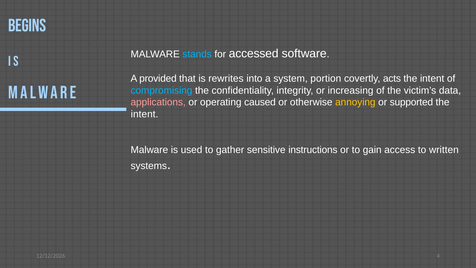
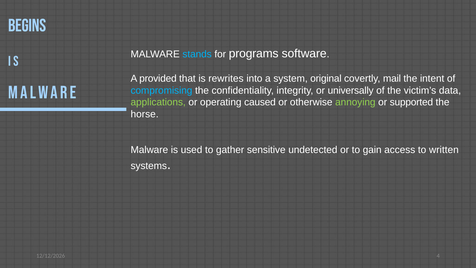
accessed: accessed -> programs (254, 54)
portion: portion -> original (326, 78)
acts: acts -> mail (392, 78)
increasing: increasing -> universally (351, 90)
applications colour: pink -> light green (158, 102)
annoying colour: yellow -> light green (355, 102)
intent: intent -> horse (145, 114)
instructions: instructions -> undetected (313, 150)
